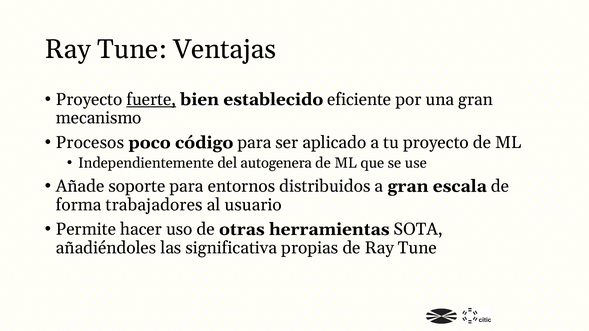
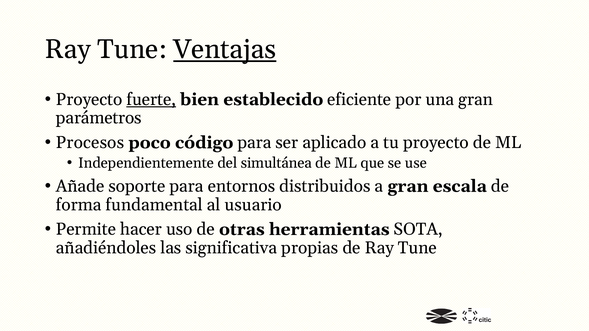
Ventajas underline: none -> present (225, 49)
mecanismo: mecanismo -> parámetros (99, 118)
autogenera: autogenera -> simultánea (276, 163)
trabajadores: trabajadores -> fundamental (154, 205)
